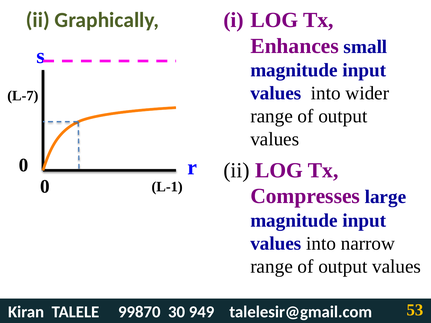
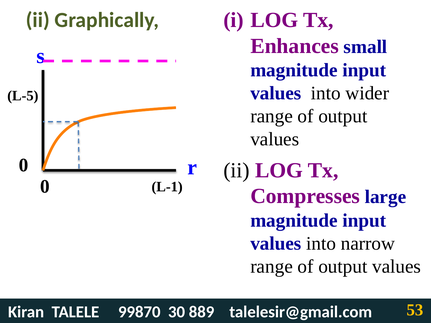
L-7: L-7 -> L-5 (23, 96)
949: 949 -> 889 (202, 312)
